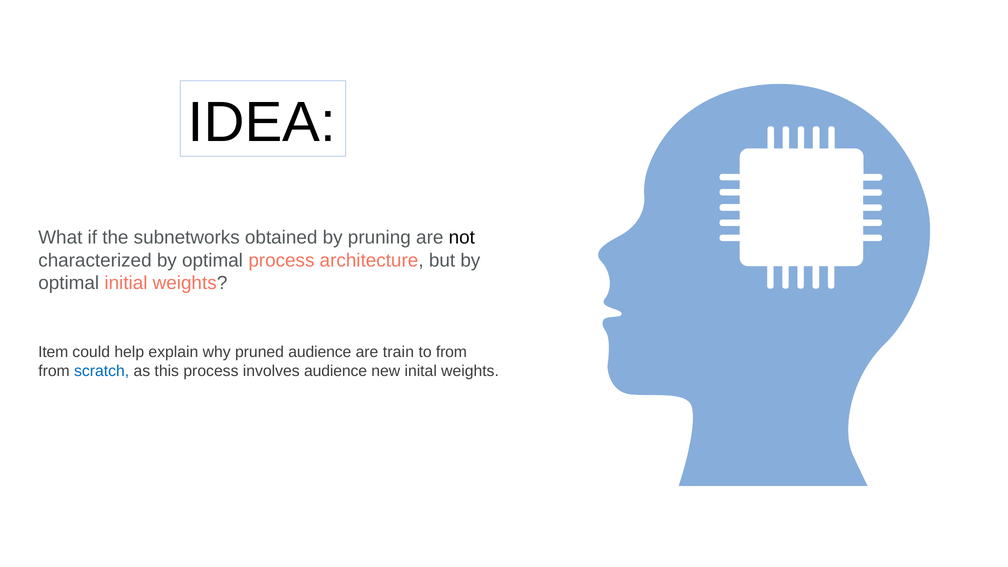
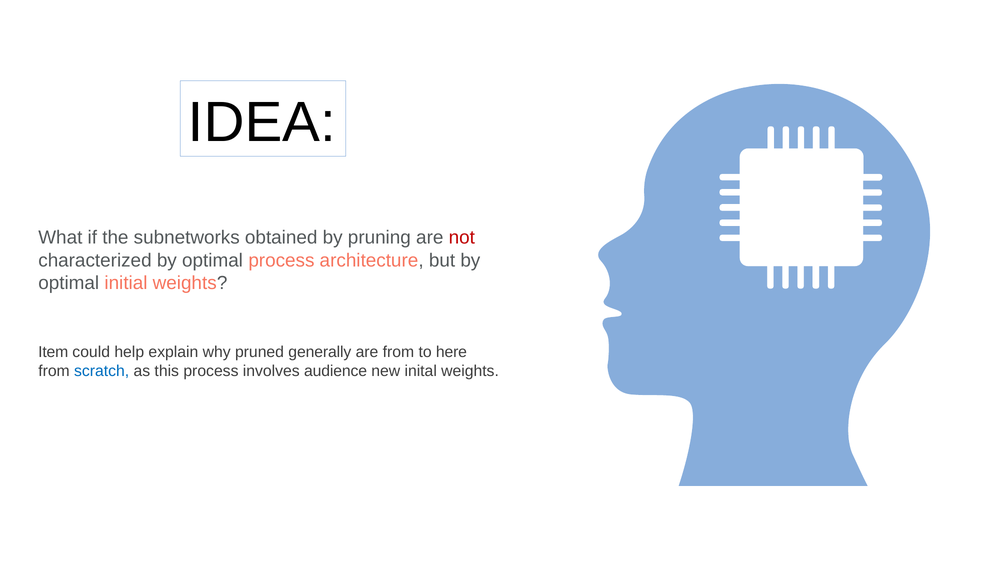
not colour: black -> red (462, 238)
pruned audience: audience -> generally (320, 352)
are train: train -> from (398, 352)
to from: from -> here (451, 352)
